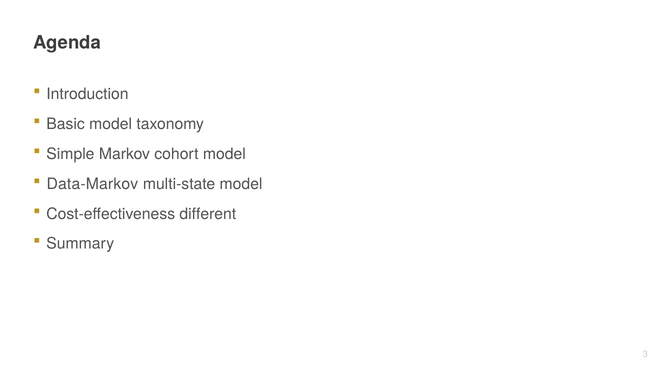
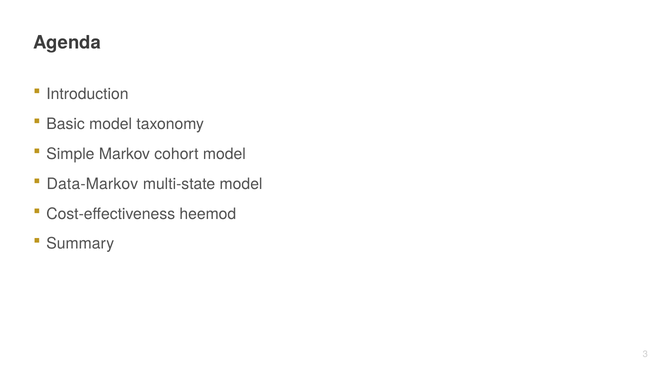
different: different -> heemod (208, 214)
